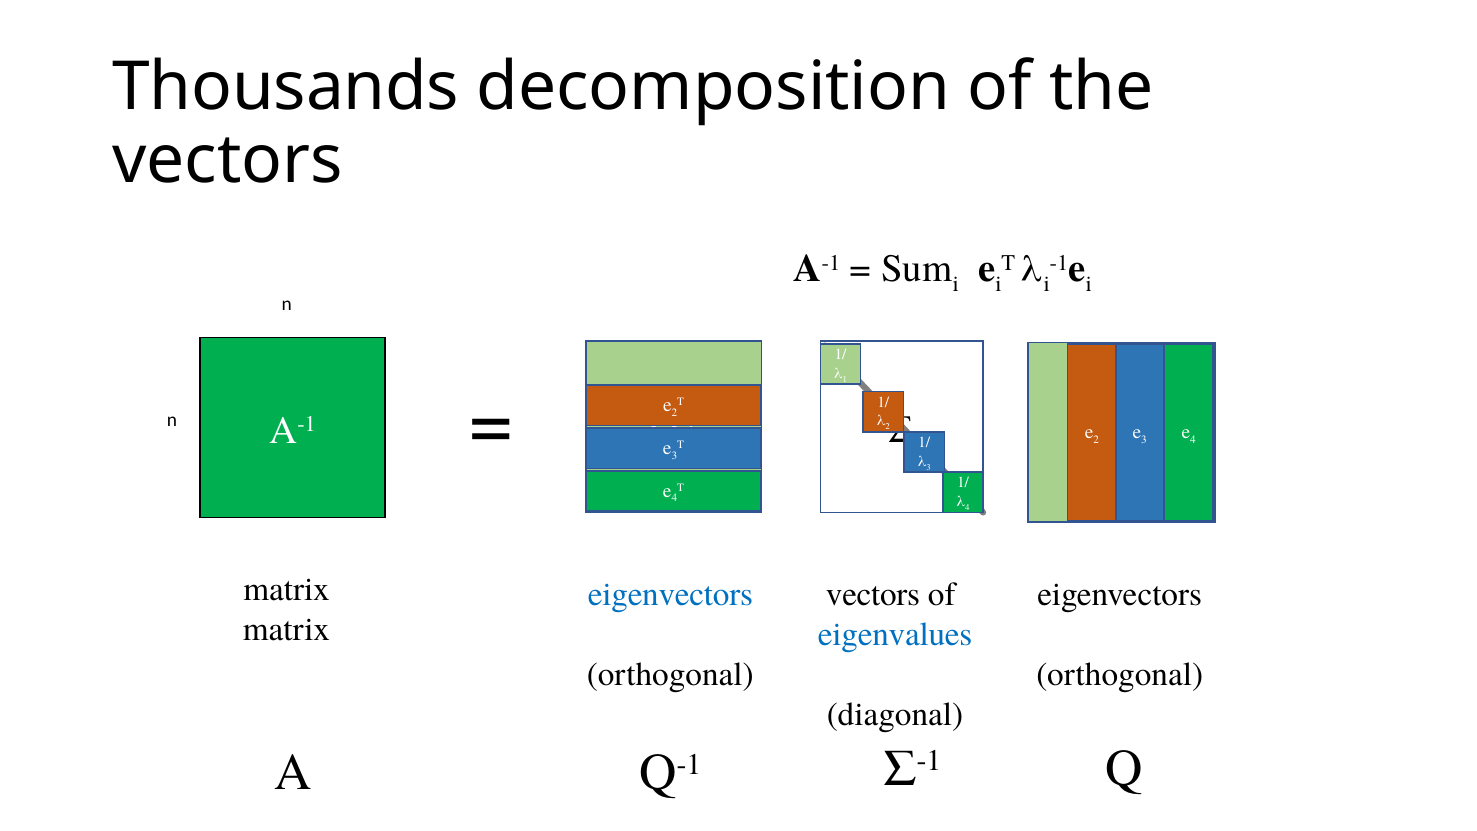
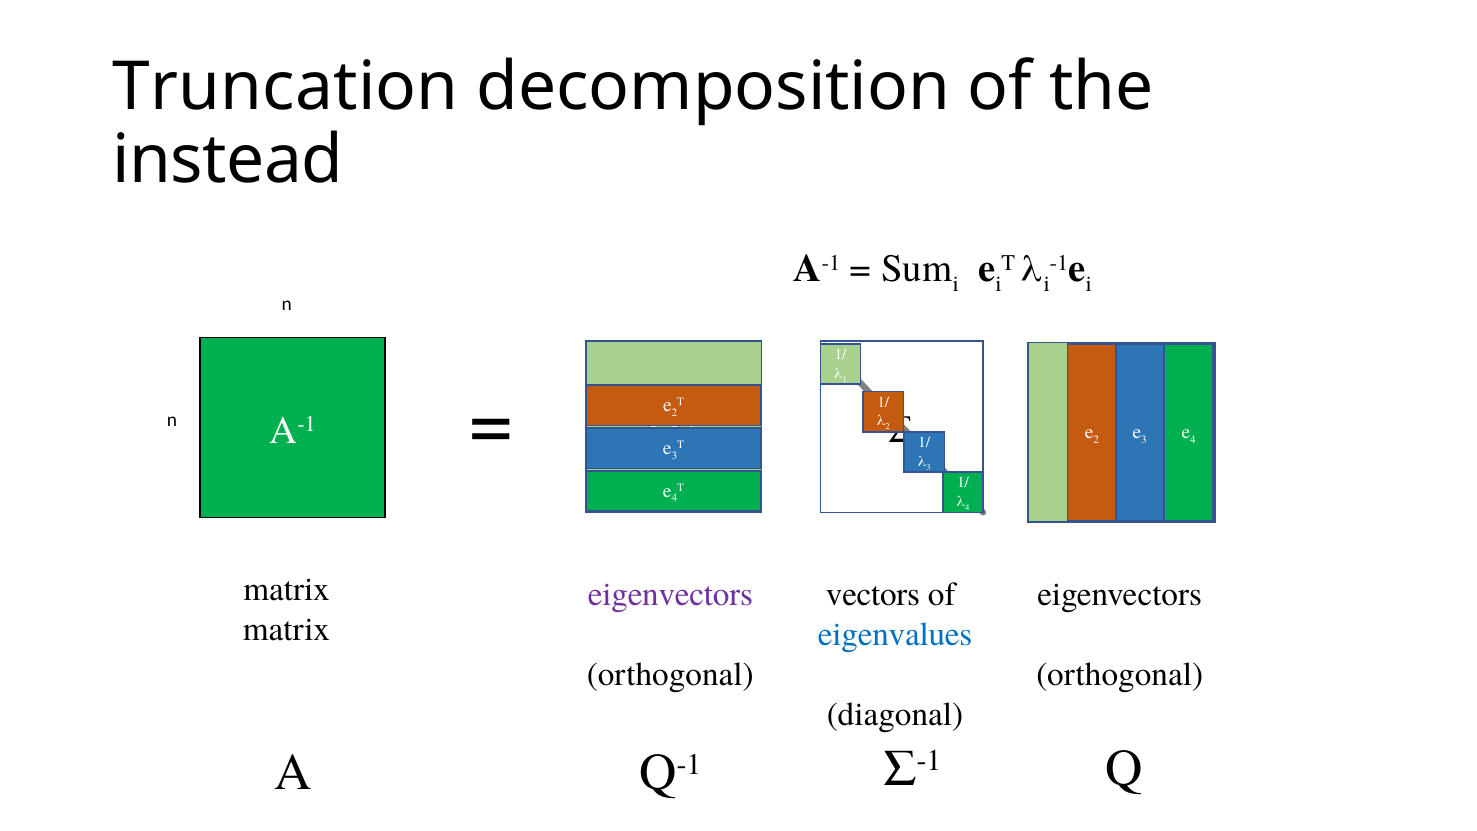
Thousands: Thousands -> Truncation (286, 88)
vectors: vectors -> instead (228, 161)
eigenvectors colour: blue -> purple (670, 594)
